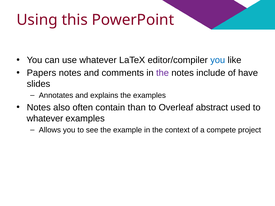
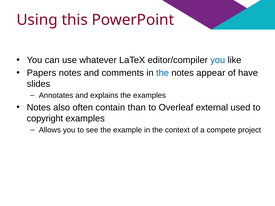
the colour: purple -> blue (162, 73)
include: include -> appear (211, 73)
abstract: abstract -> external (212, 108)
whatever: whatever -> copyright (45, 119)
